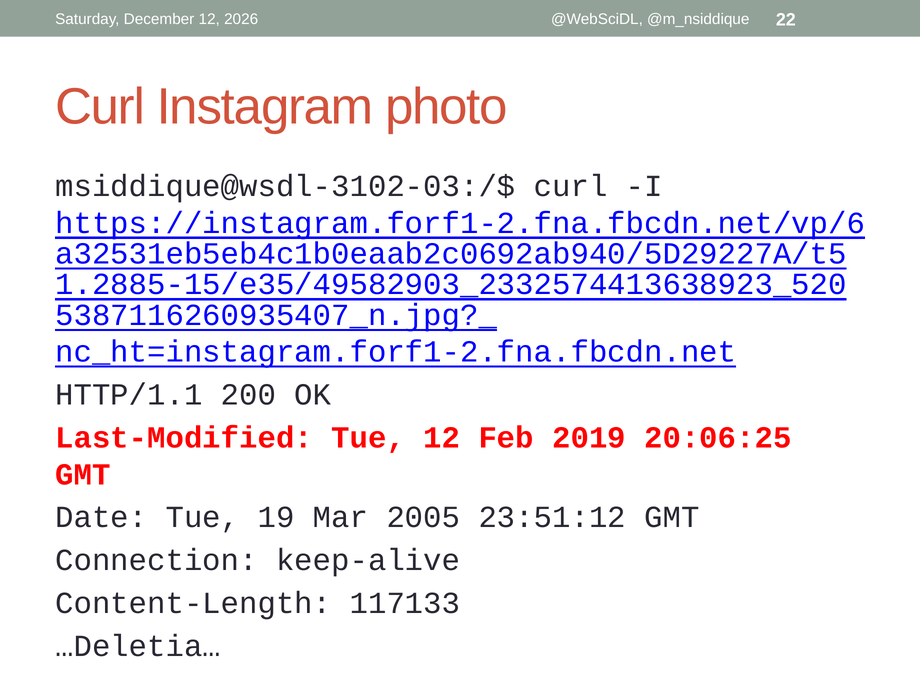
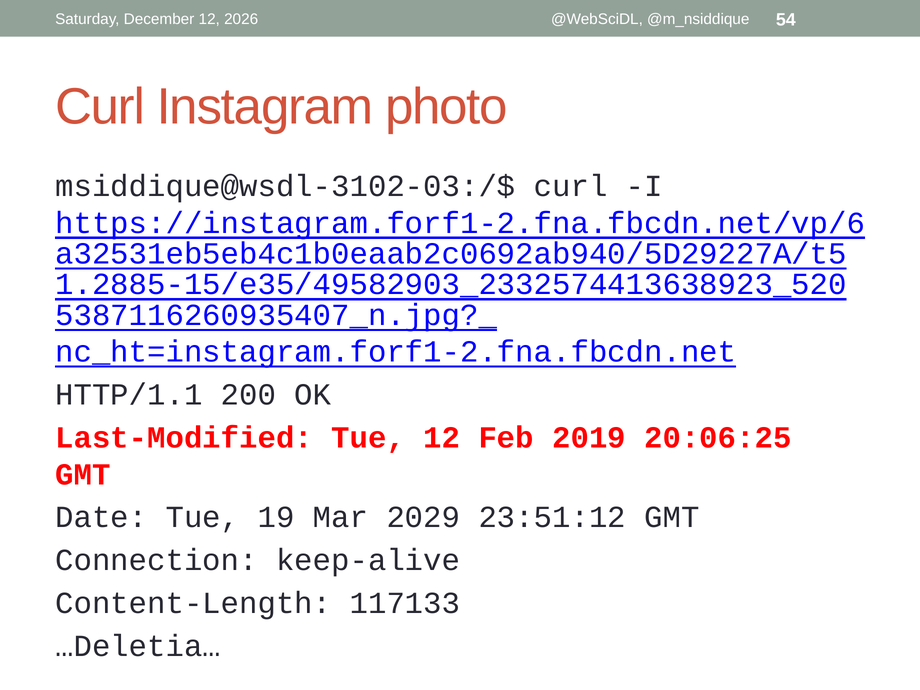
22: 22 -> 54 (786, 20)
2005: 2005 -> 2029 (423, 517)
